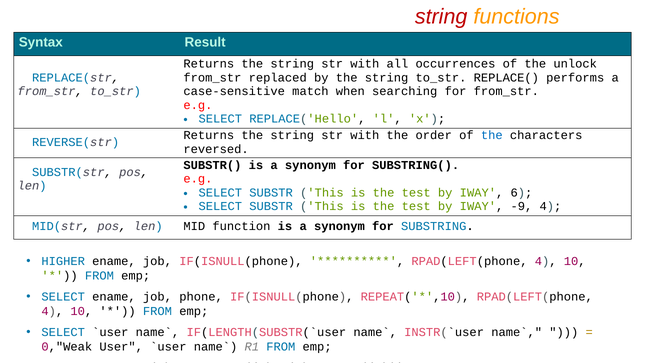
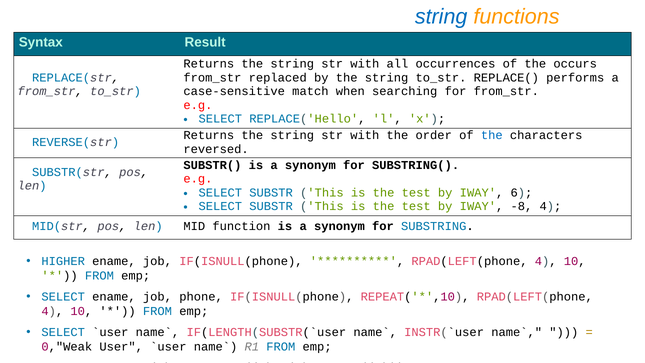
string colour: red -> blue (441, 17)
unlock: unlock -> occurs (575, 64)
-9: -9 -> -8 (521, 206)
